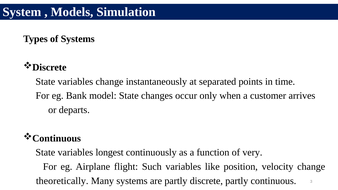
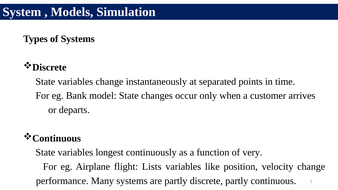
Such: Such -> Lists (152, 167)
theoretically: theoretically -> performance (62, 181)
